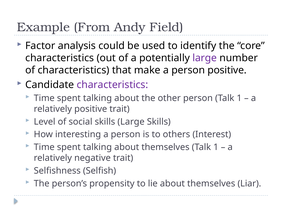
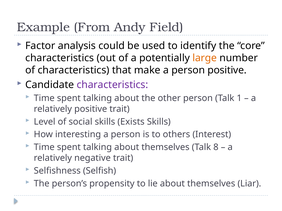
large colour: purple -> orange (205, 58)
skills Large: Large -> Exists (131, 122)
themselves Talk 1: 1 -> 8 (216, 148)
